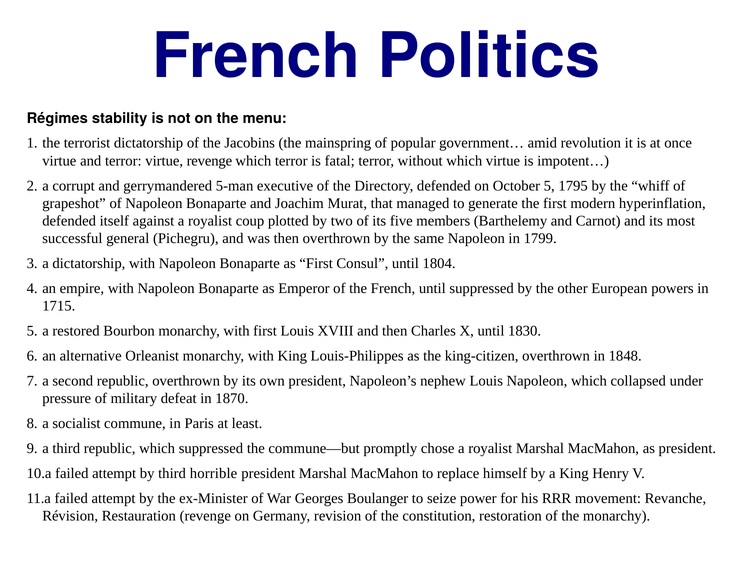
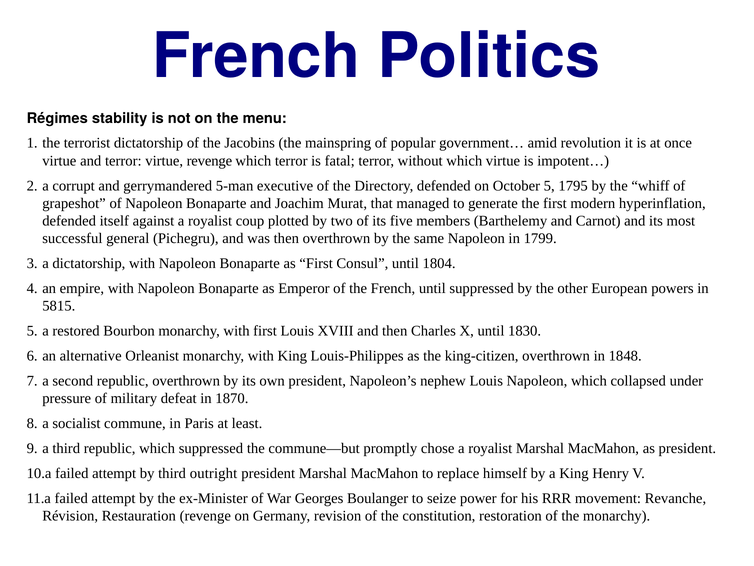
1715: 1715 -> 5815 (59, 306)
horrible: horrible -> outright (214, 473)
